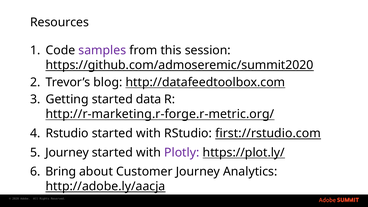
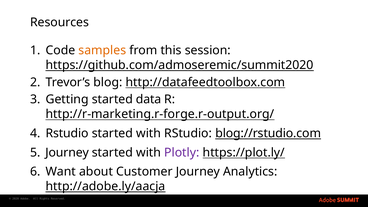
samples colour: purple -> orange (102, 50)
http://r-marketing.r-forge.r-metric.org/: http://r-marketing.r-forge.r-metric.org/ -> http://r-marketing.r-forge.r-output.org/ (160, 114)
first://rstudio.com: first://rstudio.com -> blog://rstudio.com (268, 133)
Bring: Bring -> Want (61, 172)
